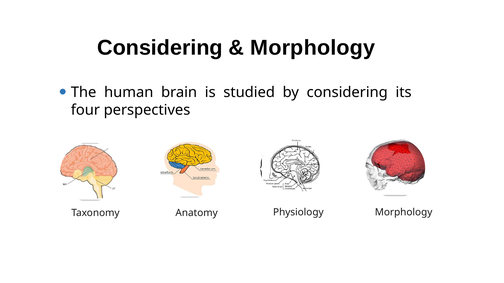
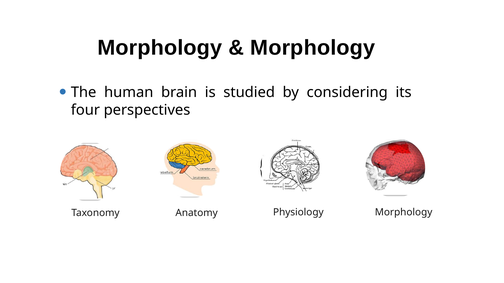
Considering: Considering -> Morphology (160, 48)
